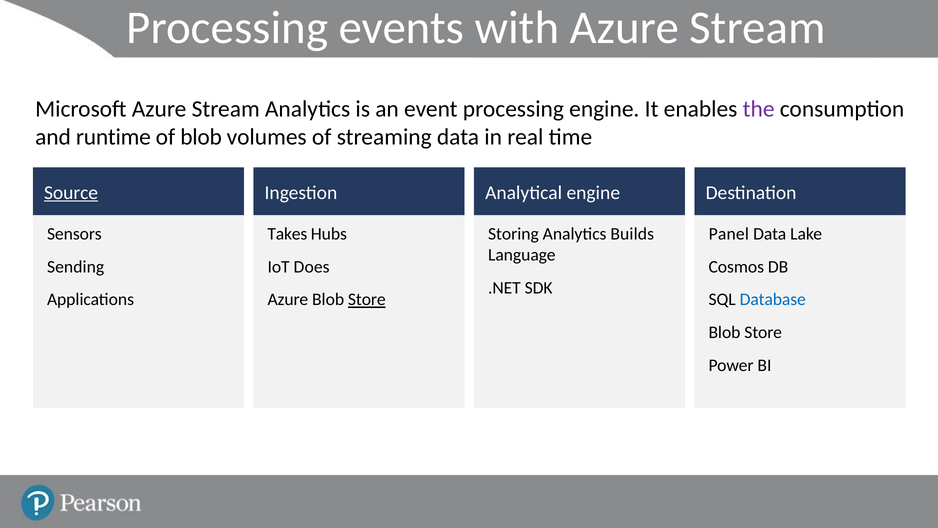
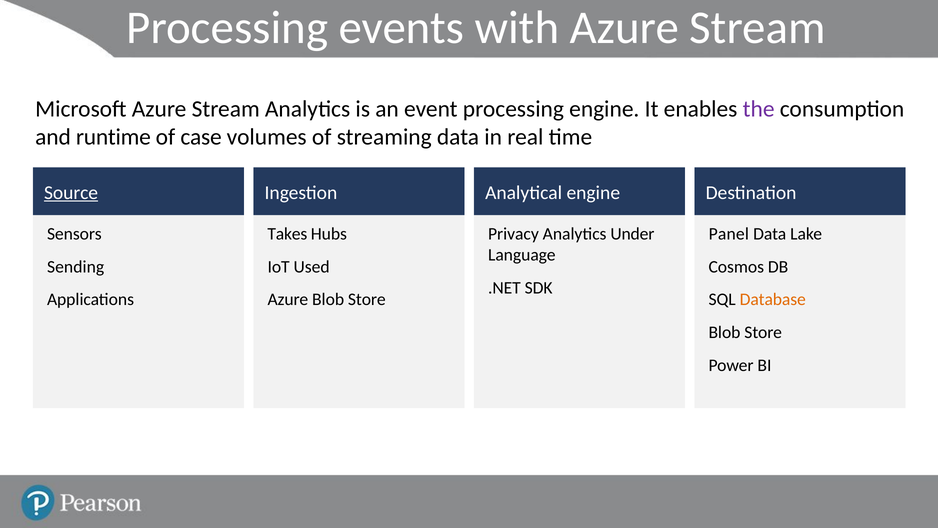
of blob: blob -> case (201, 137)
Storing: Storing -> Privacy (513, 234)
Builds: Builds -> Under (632, 234)
Does: Does -> Used (312, 267)
Store underline: present -> none (367, 299)
Database colour: blue -> orange (773, 299)
